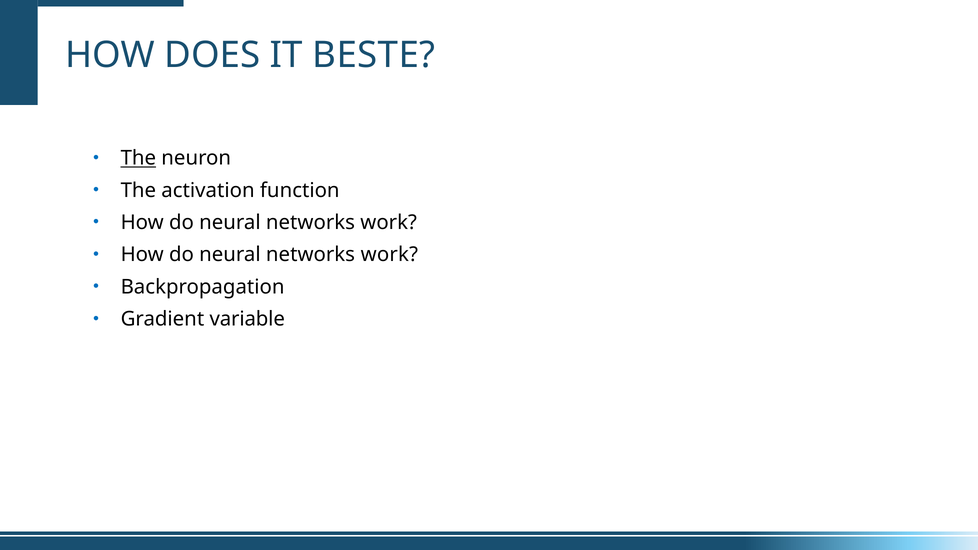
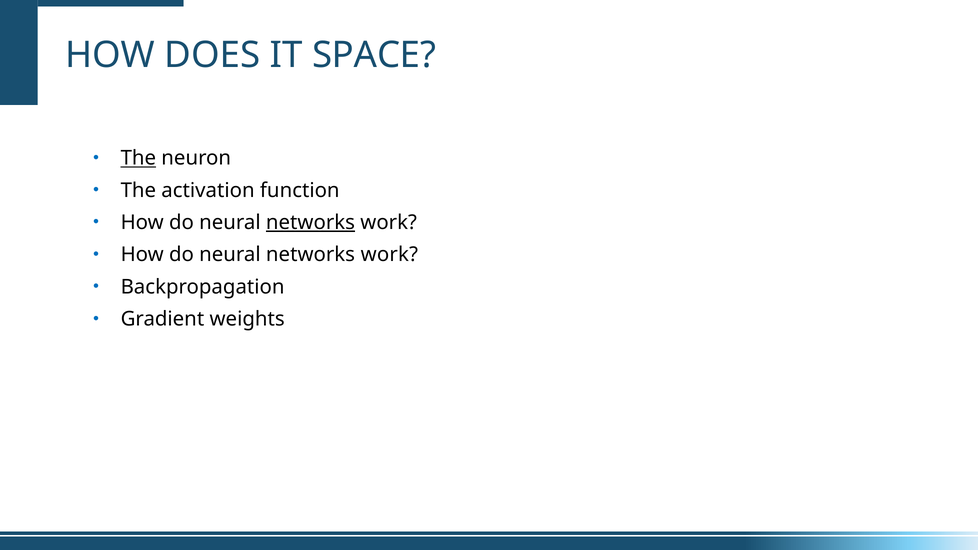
BESTE: BESTE -> SPACE (374, 55)
networks underline: none -> present (310, 223)
variable: variable -> weights (247, 319)
